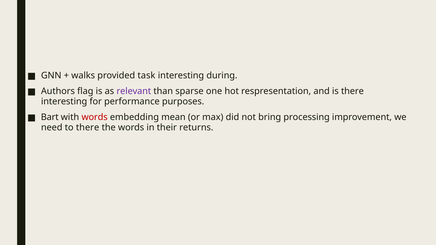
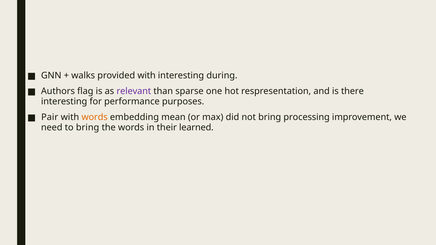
provided task: task -> with (147, 76)
Bart: Bart -> Pair (50, 117)
words colour: red -> orange (95, 117)
to there: there -> bring (88, 128)
returns: returns -> learned (196, 128)
